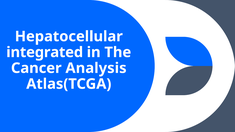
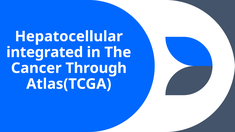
Analysis: Analysis -> Through (96, 68)
